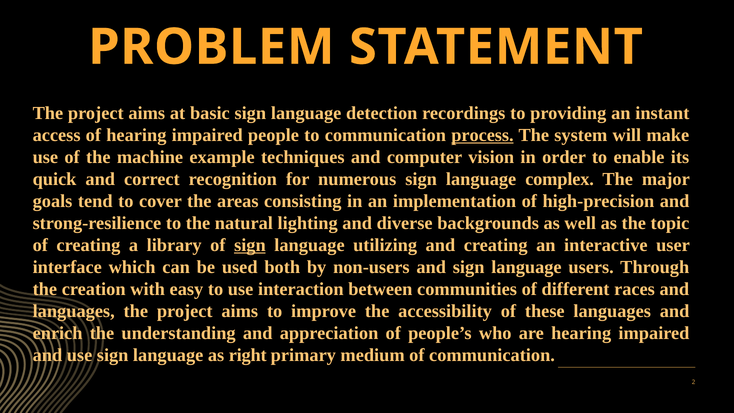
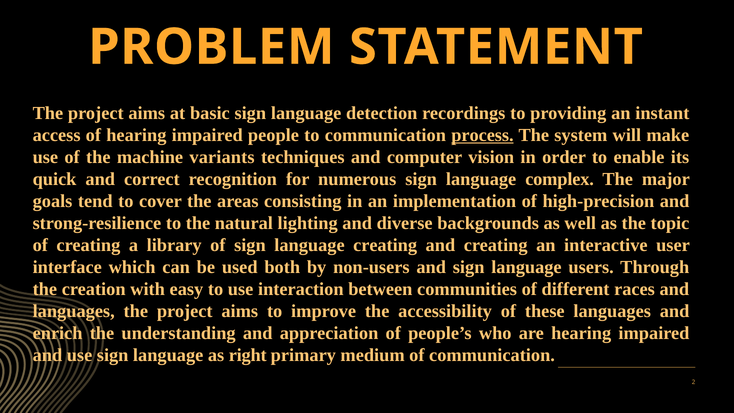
example: example -> variants (222, 157)
sign underline: present -> none (250, 245)
language utilizing: utilizing -> creating (385, 245)
